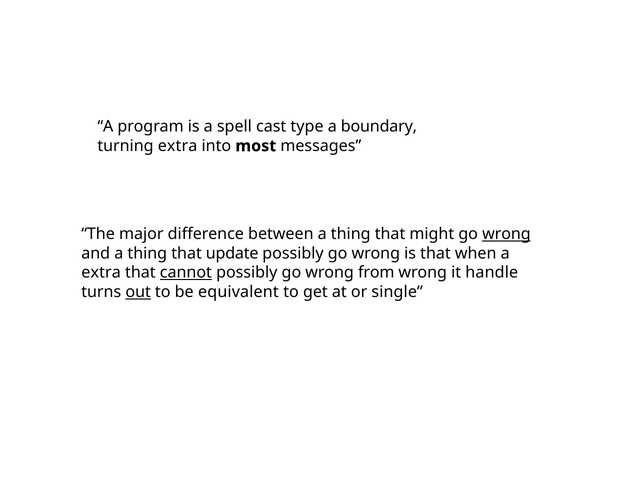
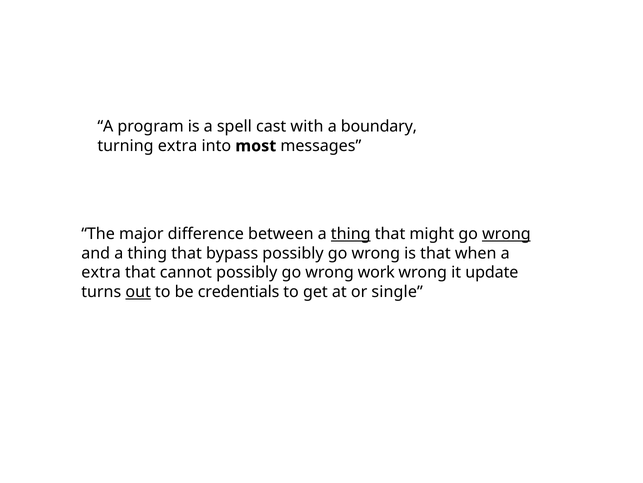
type: type -> with (307, 126)
thing underline: none -> present (351, 234)
update: update -> bypass (232, 253)
cannot underline: present -> none (186, 272)
from: from -> work (376, 272)
handle: handle -> update (492, 272)
equivalent: equivalent -> credentials (239, 291)
